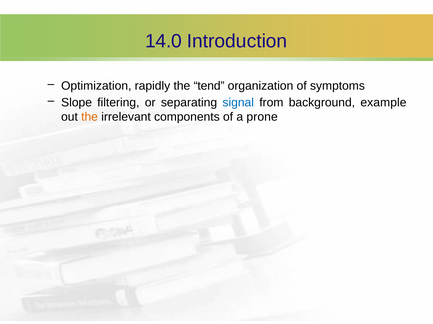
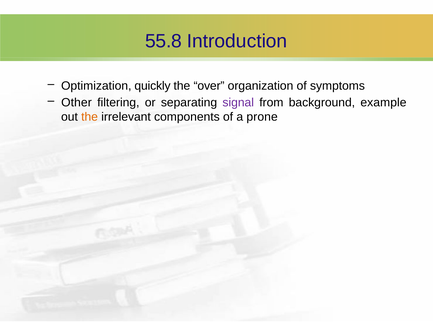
14.0: 14.0 -> 55.8 (164, 41)
rapidly: rapidly -> quickly (153, 86)
tend: tend -> over (209, 86)
Slope: Slope -> Other (76, 103)
signal colour: blue -> purple (238, 103)
